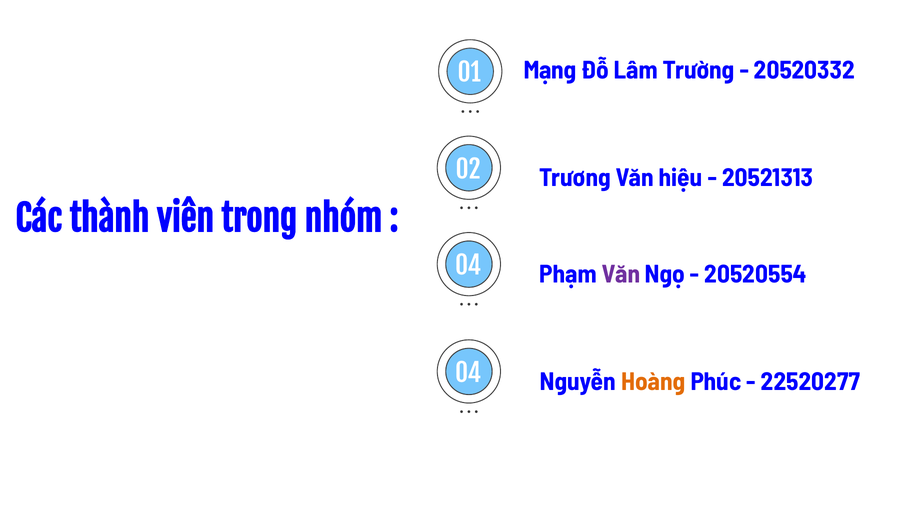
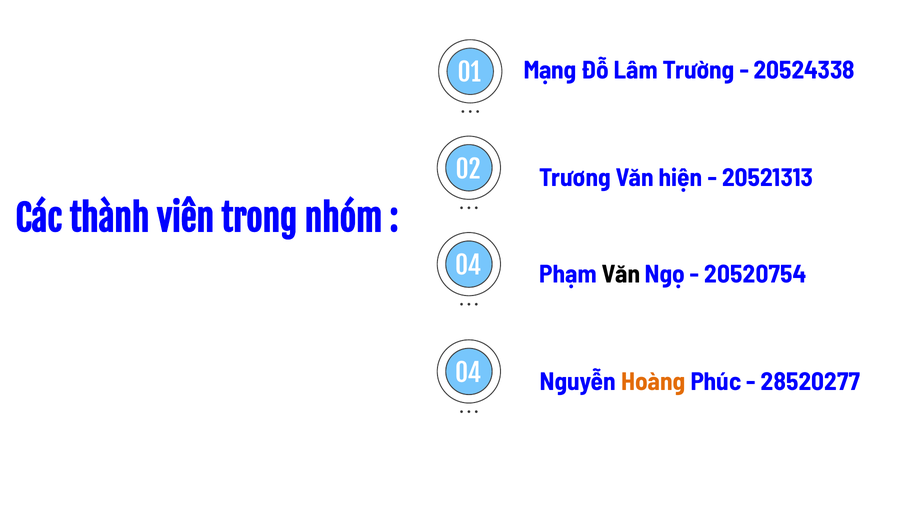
20520332: 20520332 -> 20524338 (804, 70)
hiệu: hiệu -> hiện (681, 178)
Văn colour: purple -> black (621, 275)
20520554: 20520554 -> 20520754 (756, 275)
22520277: 22520277 -> 28520277 (810, 382)
